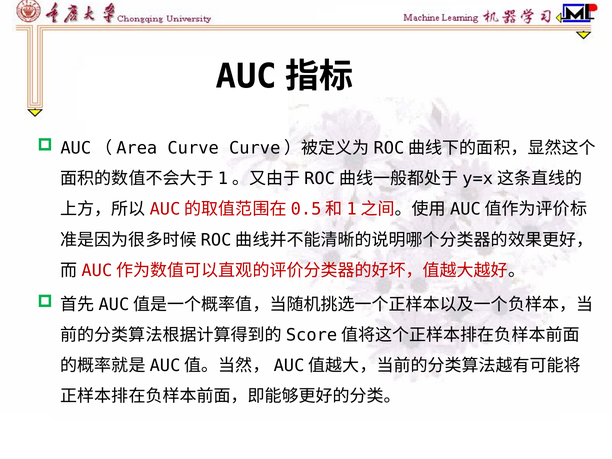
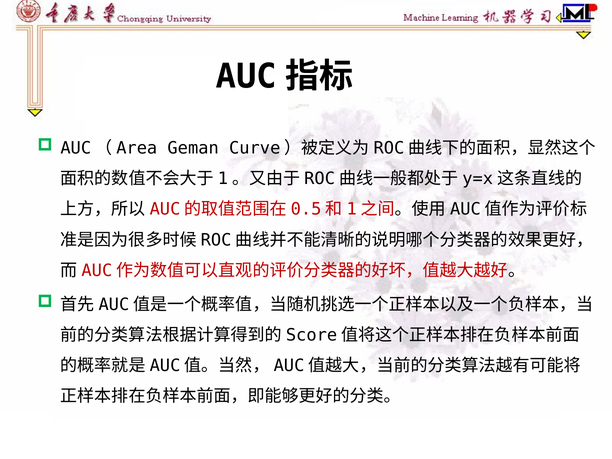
Curve: Curve -> Geman (193, 148)
